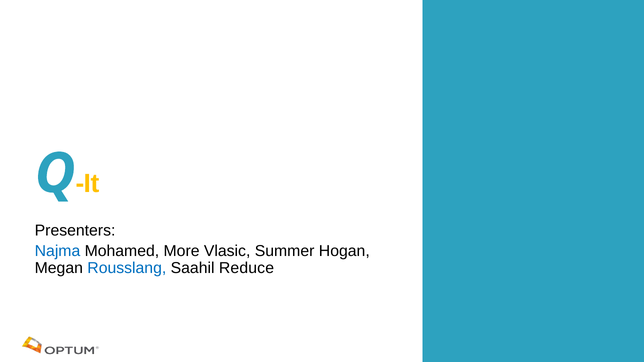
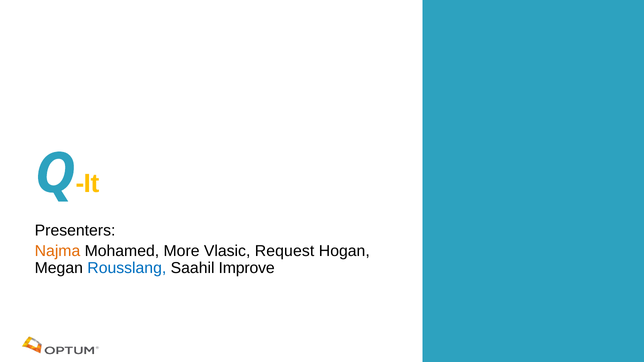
Najma colour: blue -> orange (58, 251)
Summer: Summer -> Request (285, 251)
Reduce: Reduce -> Improve (247, 268)
